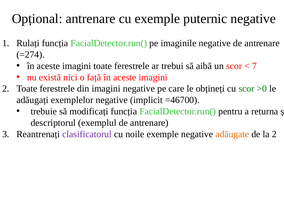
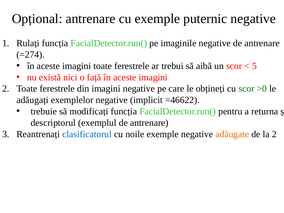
7: 7 -> 5 (254, 66)
=46700: =46700 -> =46622 (182, 100)
clasificatorul colour: purple -> blue (87, 134)
